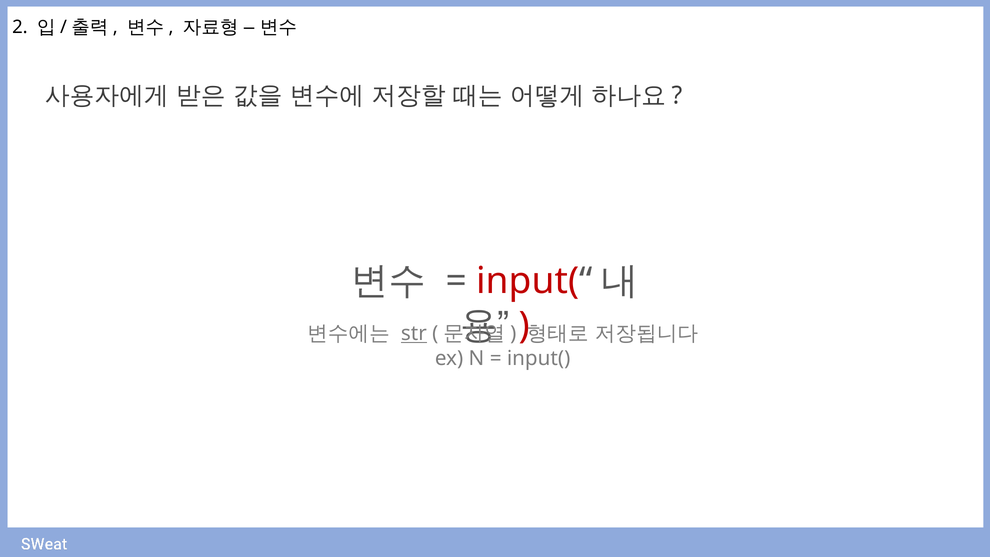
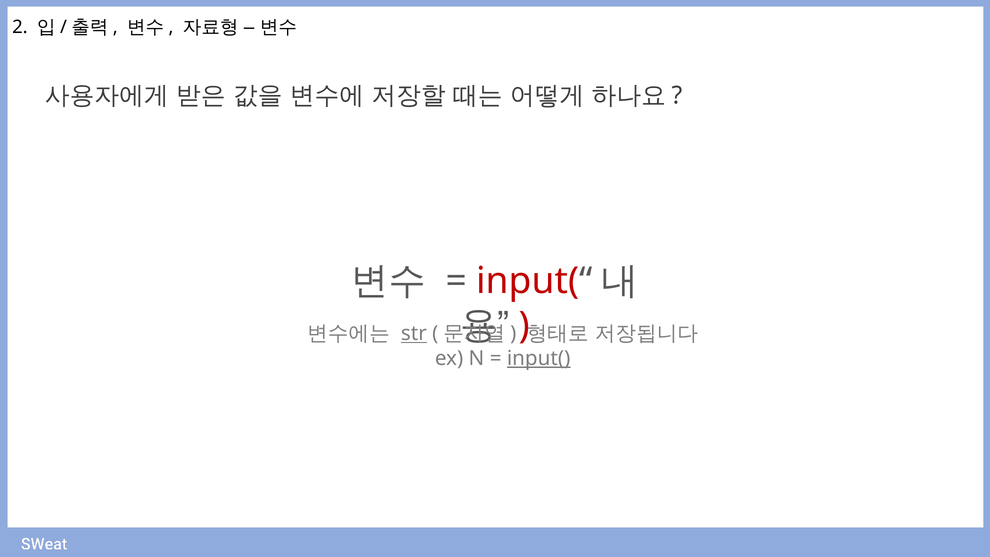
input( underline: none -> present (539, 358)
